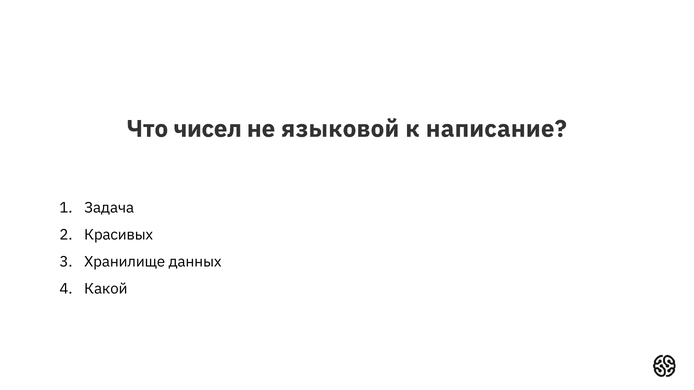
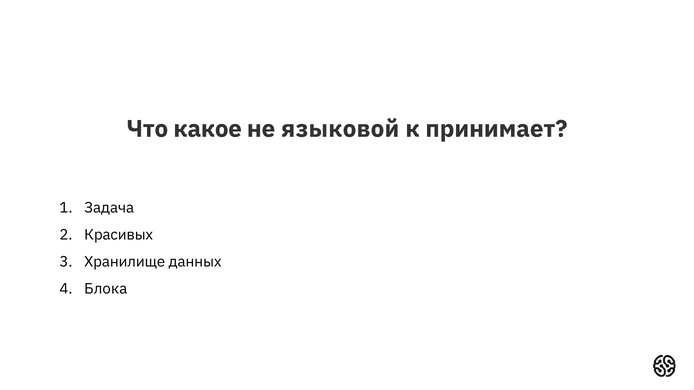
чисел: чисел -> какое (208, 129)
написание: написание -> принимает (496, 129)
Какой: Какой -> Блока (106, 289)
